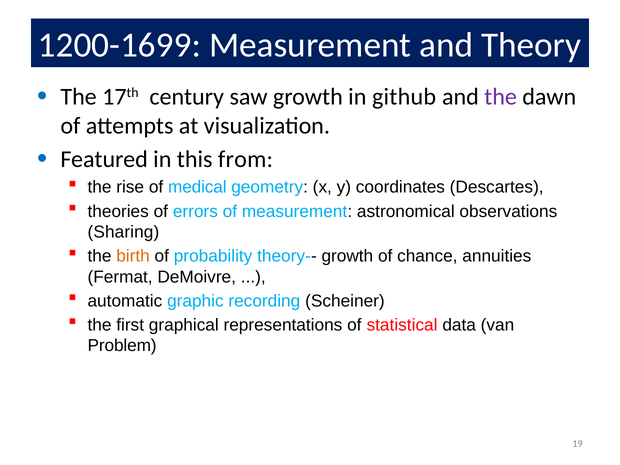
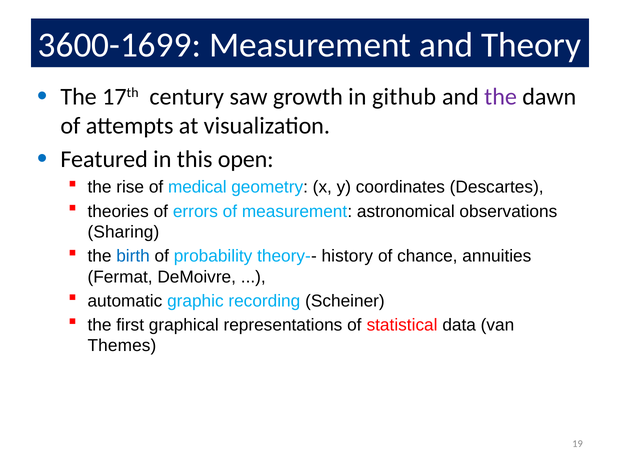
1200-1699: 1200-1699 -> 3600-1699 (119, 45)
from: from -> open (246, 159)
birth colour: orange -> blue (133, 256)
theory-- growth: growth -> history (347, 256)
Problem: Problem -> Themes (122, 346)
